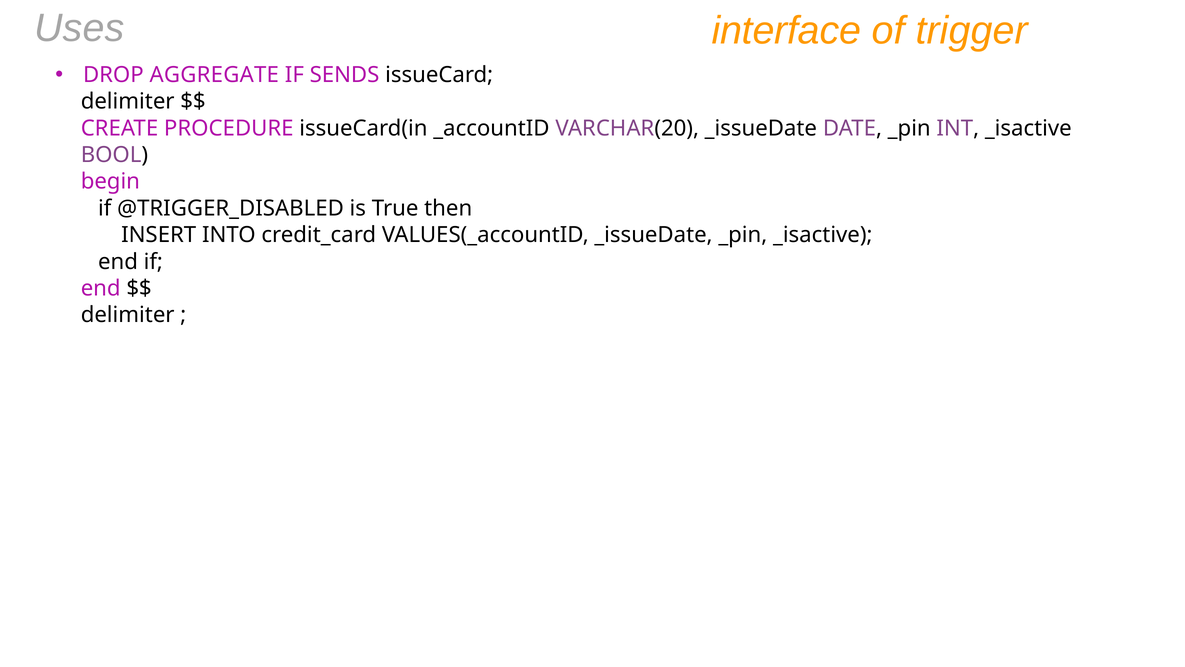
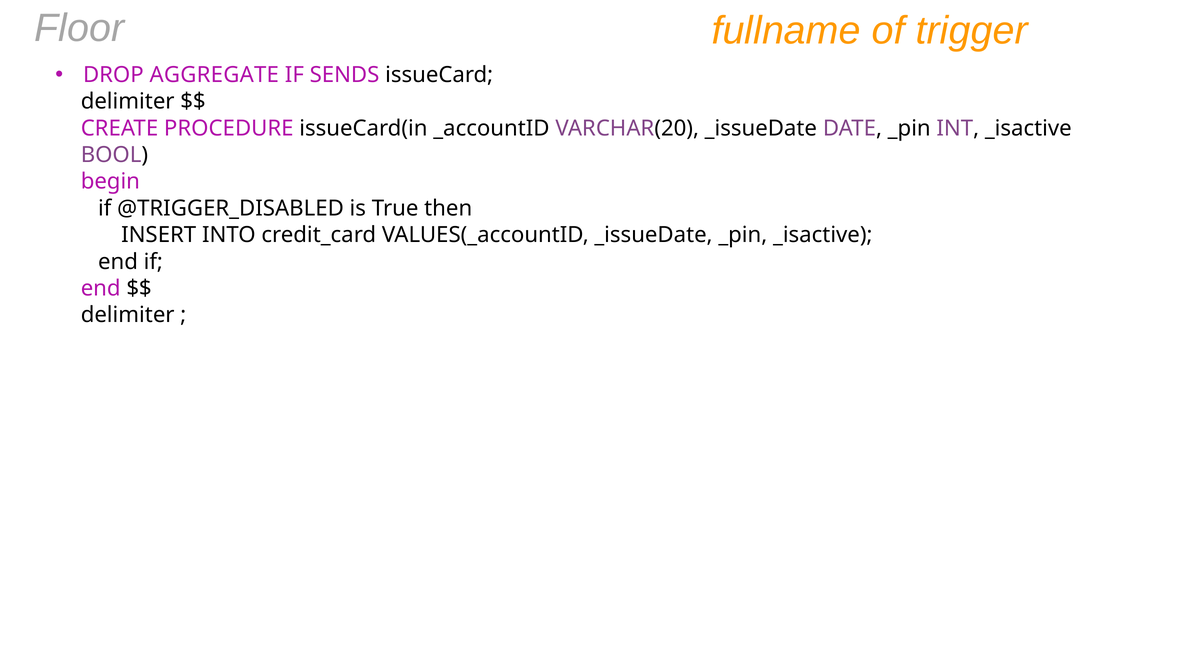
Uses: Uses -> Floor (79, 28)
interface: interface -> fullname (786, 31)
